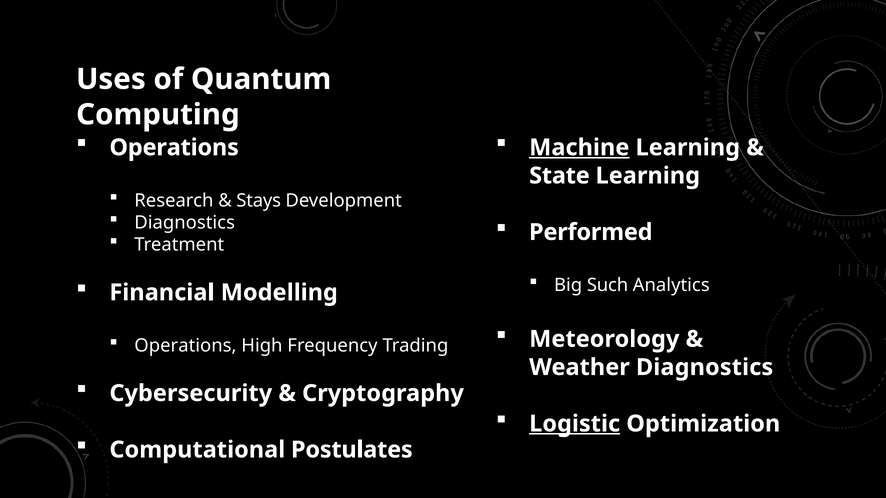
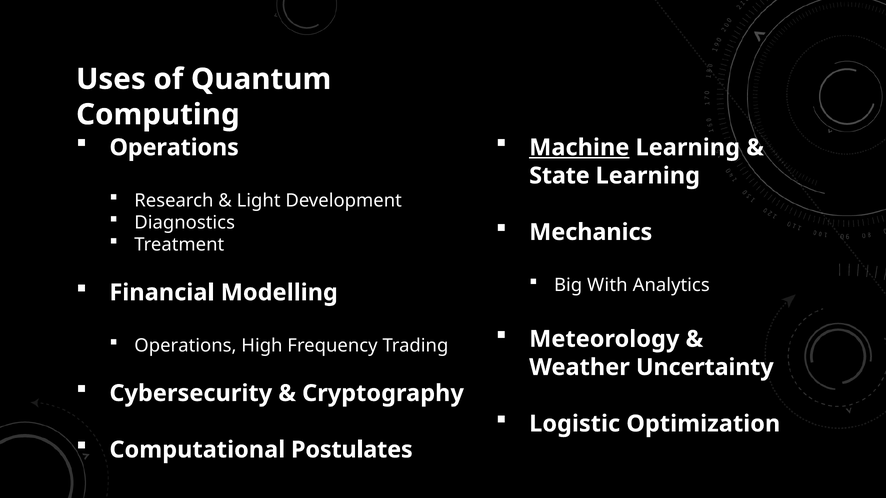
Stays: Stays -> Light (259, 201)
Performed: Performed -> Mechanics (591, 232)
Such: Such -> With (607, 285)
Weather Diagnostics: Diagnostics -> Uncertainty (705, 368)
Logistic underline: present -> none (575, 424)
